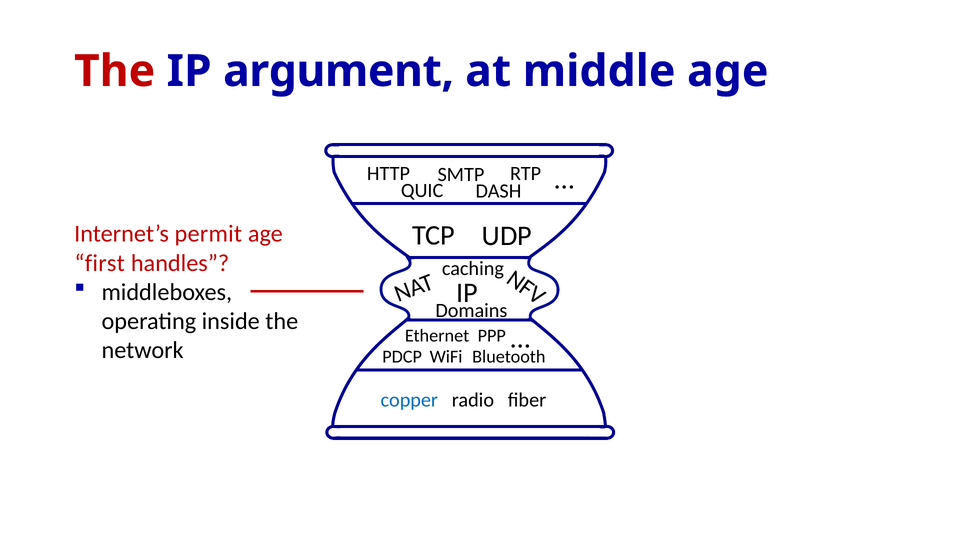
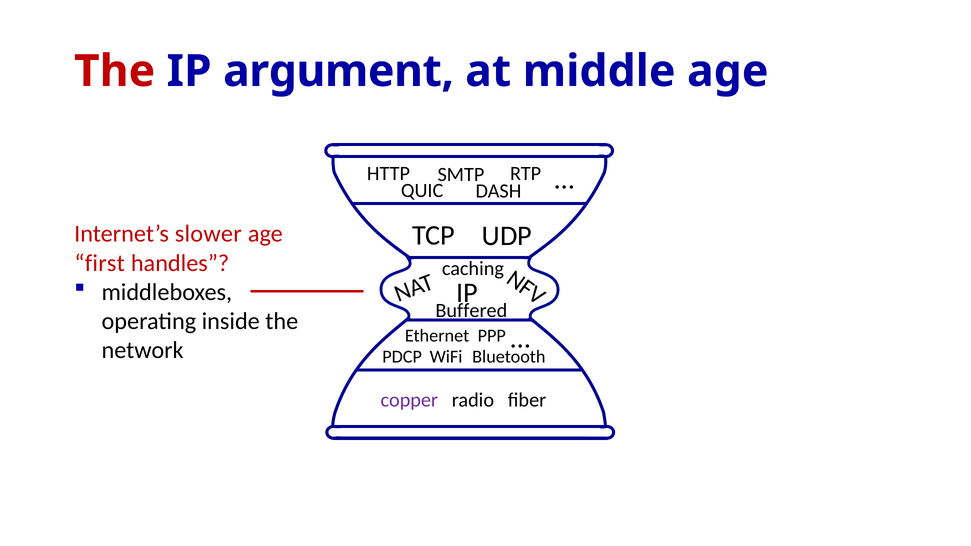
permit: permit -> slower (208, 234)
Domains: Domains -> Buffered (471, 311)
copper colour: blue -> purple (409, 400)
